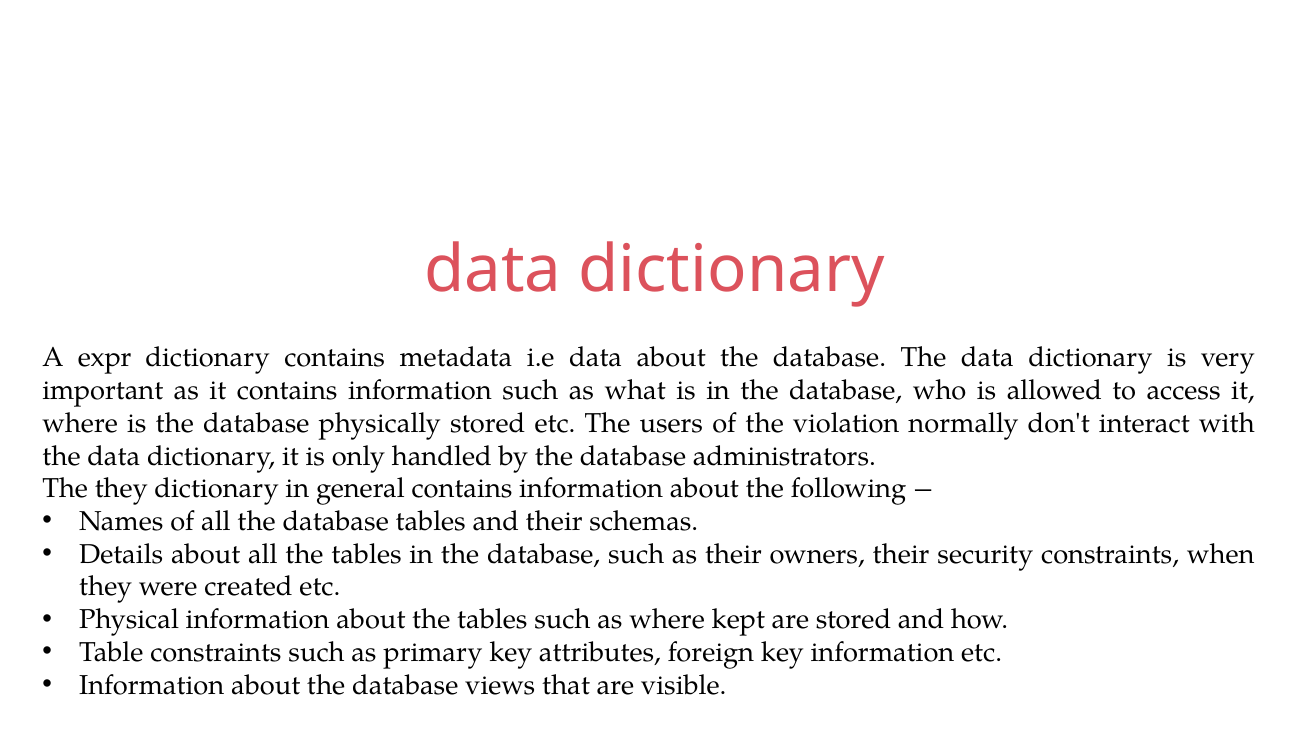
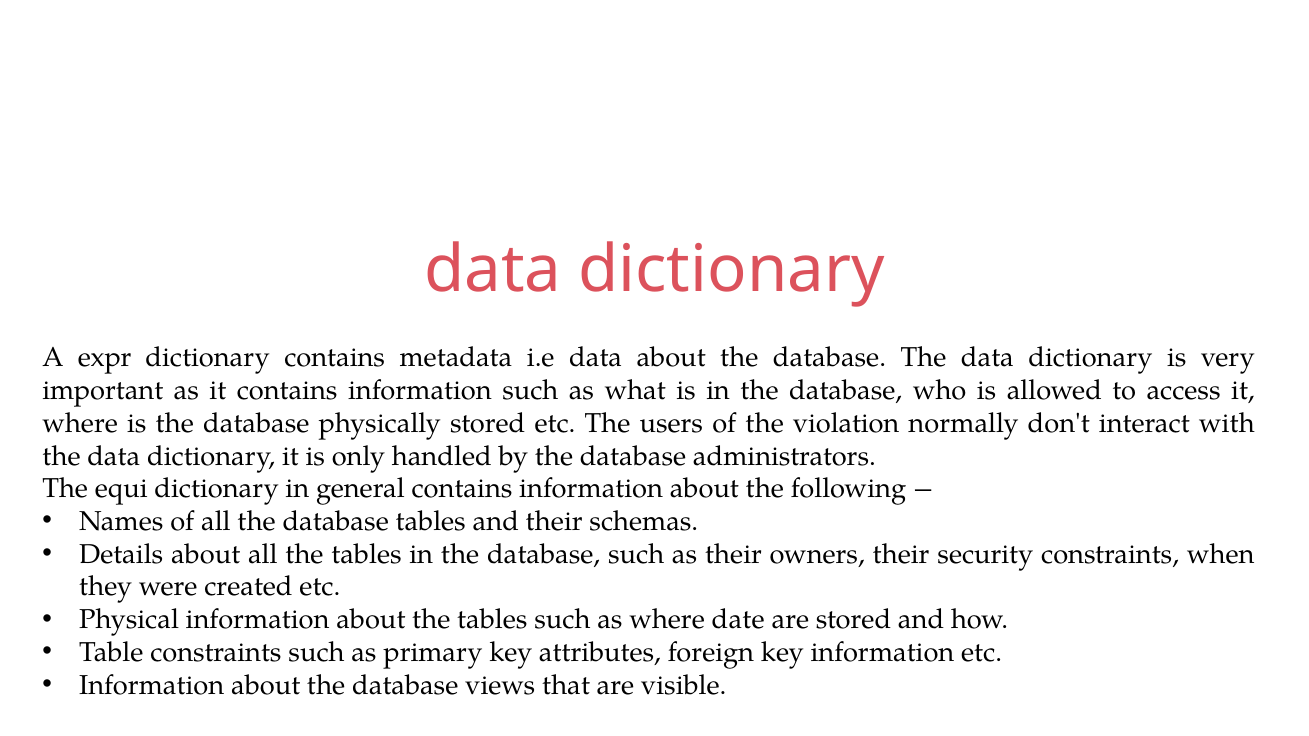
The they: they -> equi (121, 489)
kept: kept -> date (738, 620)
